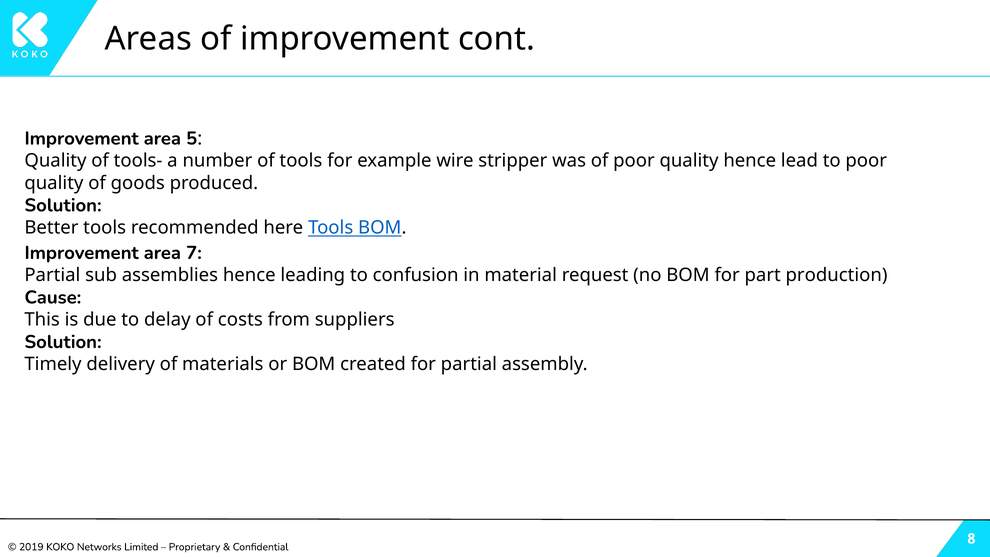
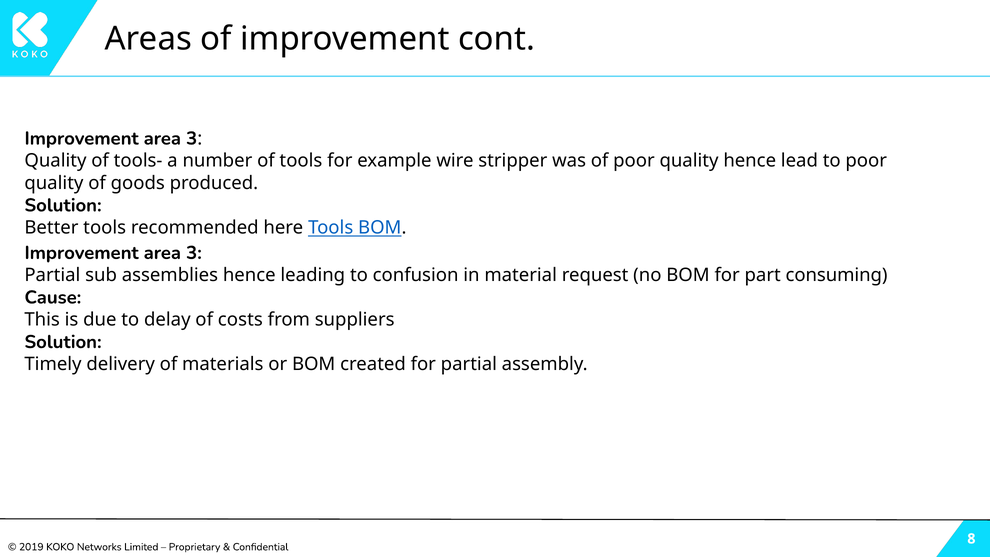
5: 5 -> 3 (192, 138)
7: 7 -> 3 (194, 253)
production: production -> consuming (837, 275)
